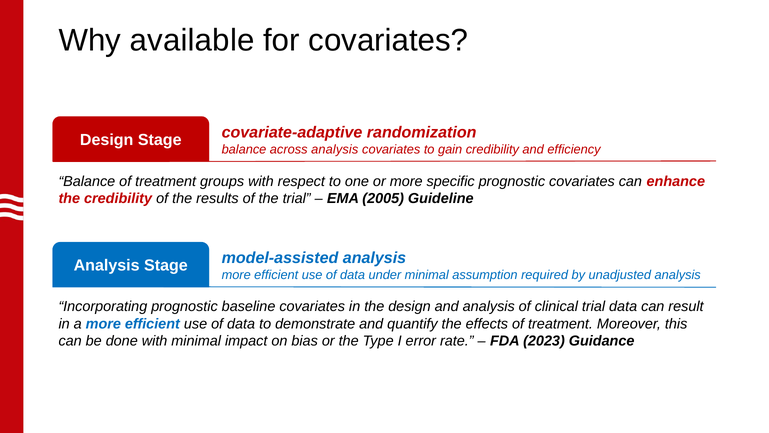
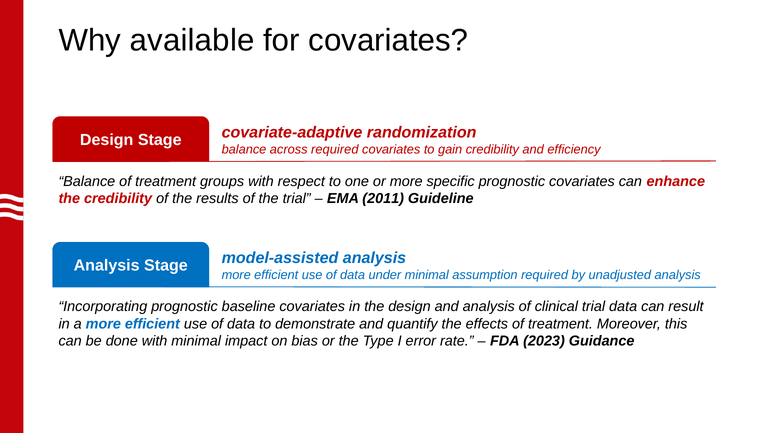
across analysis: analysis -> required (335, 149)
2005: 2005 -> 2011 (383, 199)
